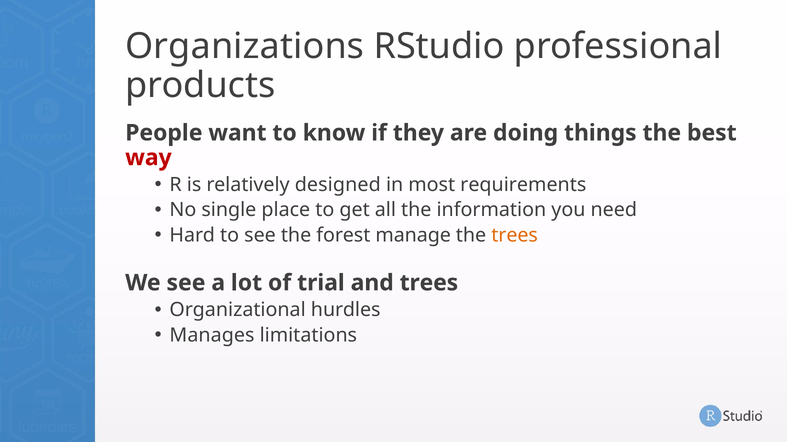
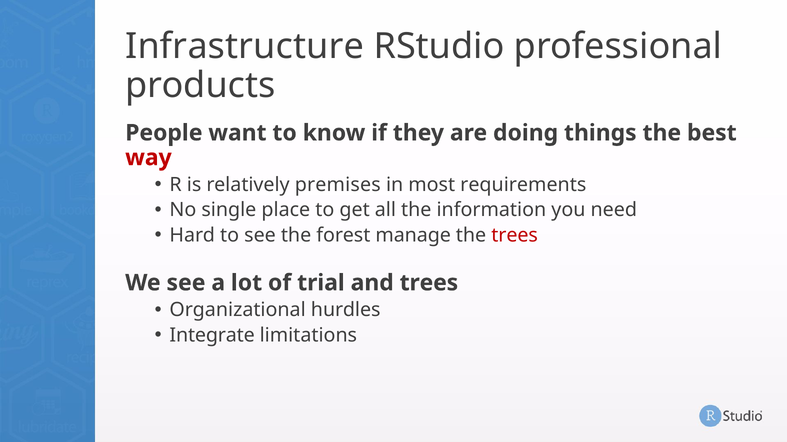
Organizations: Organizations -> Infrastructure (245, 47)
designed: designed -> premises (338, 185)
trees colour: orange -> red (515, 236)
Manages: Manages -> Integrate (212, 336)
